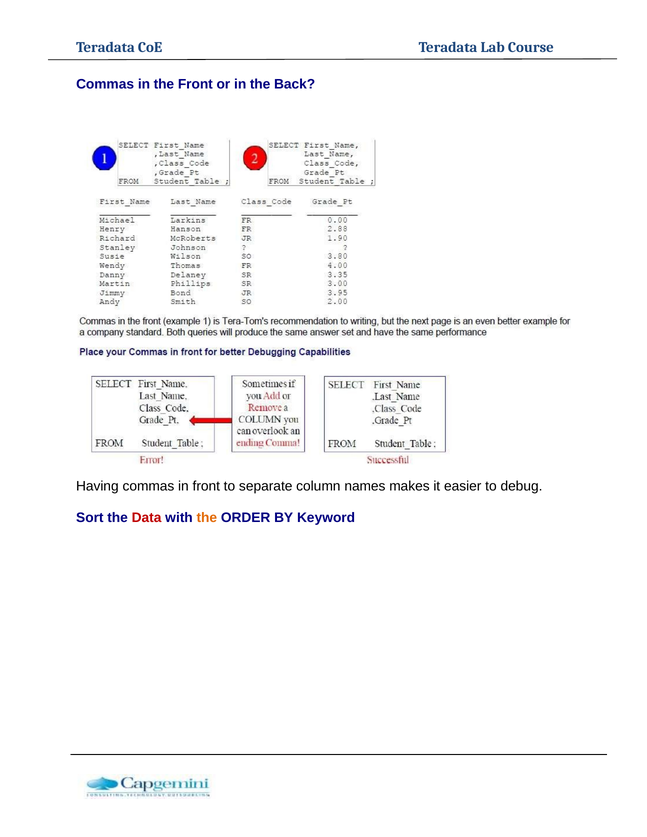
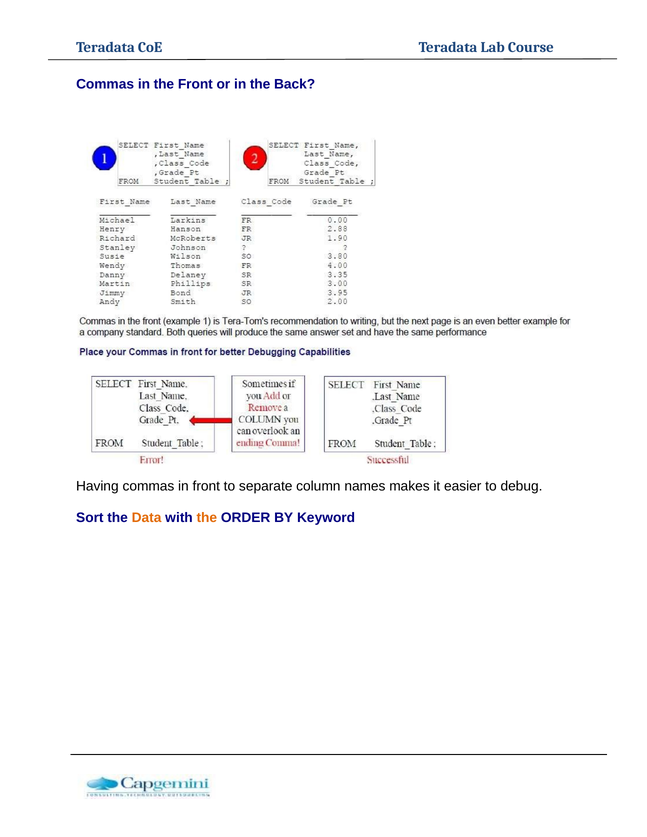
Data colour: red -> orange (147, 518)
